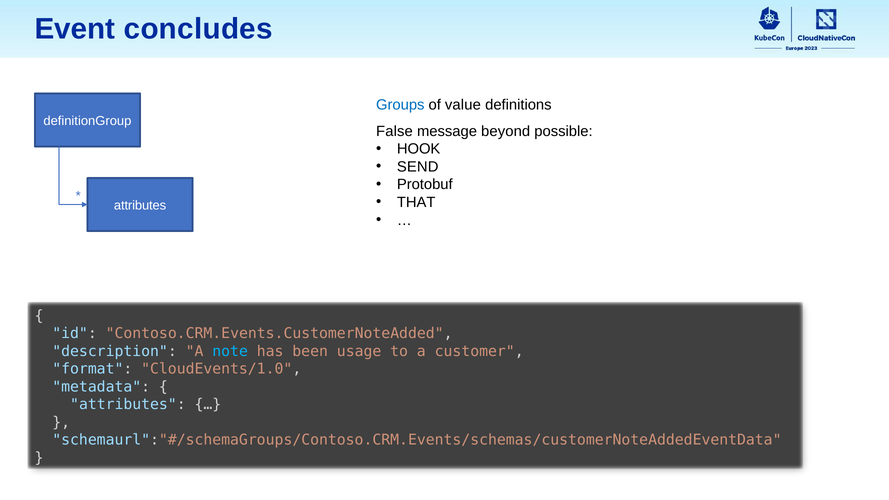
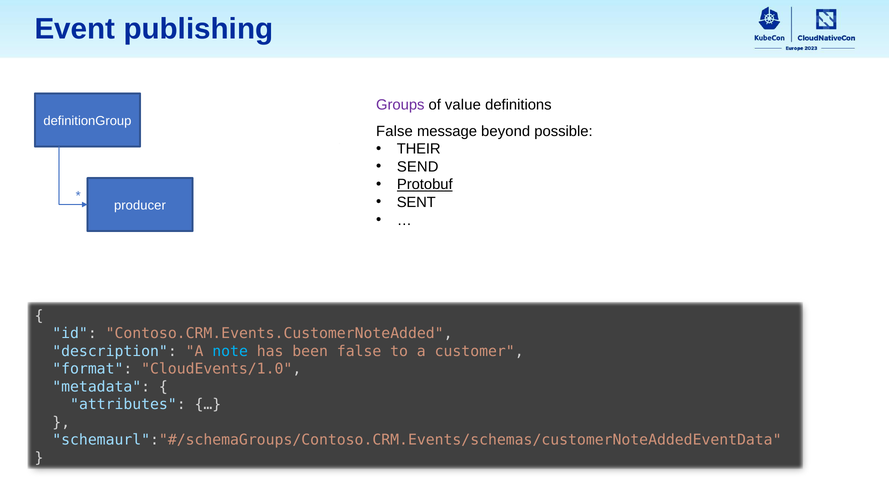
concludes: concludes -> publishing (198, 29)
Groups colour: blue -> purple (400, 105)
HOOK: HOOK -> THEIR (419, 149)
Protobuf underline: none -> present (425, 185)
THAT: THAT -> SENT (416, 202)
attributes: attributes -> producer (140, 205)
been usage: usage -> false (359, 351)
